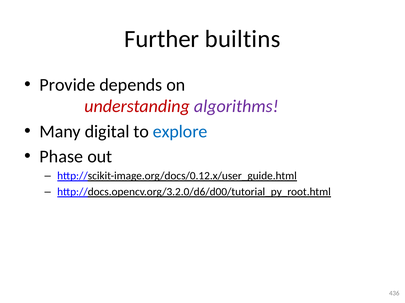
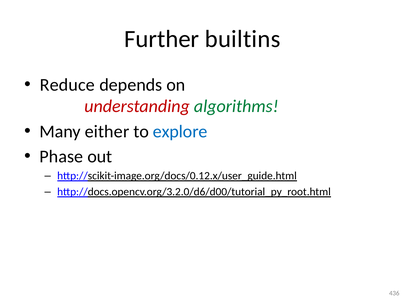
Provide: Provide -> Reduce (67, 85)
algorithms colour: purple -> green (236, 107)
digital: digital -> either (107, 132)
